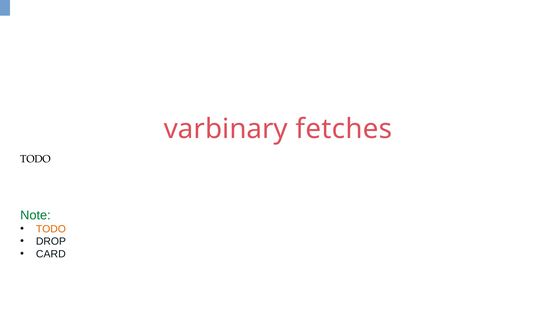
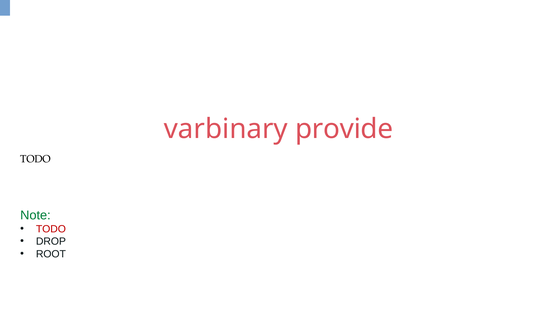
fetches: fetches -> provide (344, 129)
TODO colour: orange -> red (51, 229)
CARD: CARD -> ROOT (51, 254)
